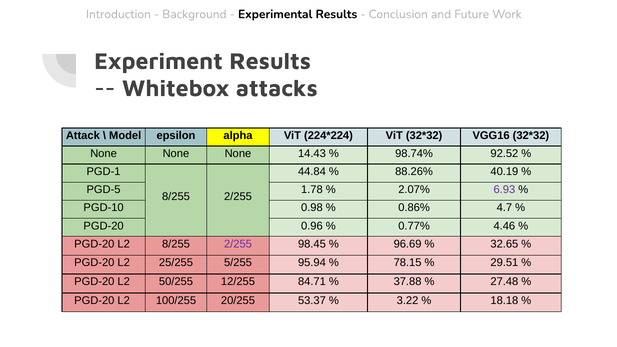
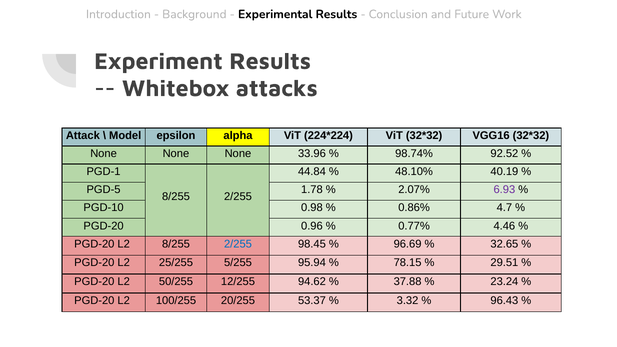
14.43: 14.43 -> 33.96 (312, 154)
88.26%: 88.26% -> 48.10% (414, 172)
2/255 colour: purple -> blue (238, 244)
84.71: 84.71 -> 94.62 (312, 282)
27.48: 27.48 -> 23.24 (504, 282)
3.22: 3.22 -> 3.32 (408, 301)
18.18: 18.18 -> 96.43 (504, 301)
